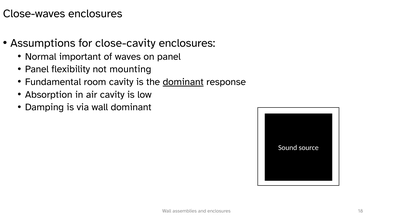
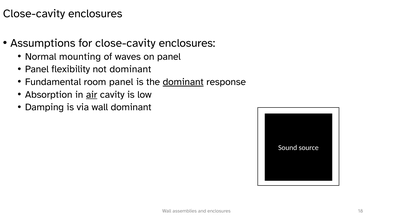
Close-waves: Close-waves -> Close-cavity (34, 14)
important: important -> mounting (80, 57)
not mounting: mounting -> dominant (130, 69)
room cavity: cavity -> panel (121, 82)
air underline: none -> present (92, 95)
